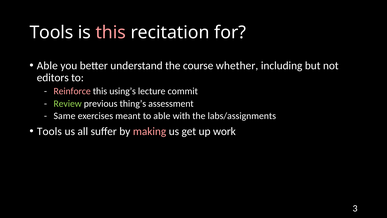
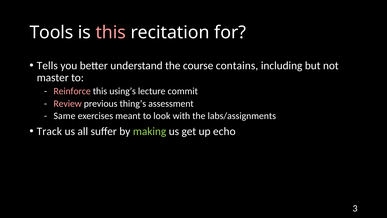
Able: Able -> Tells (47, 65)
whether: whether -> contains (237, 65)
editors: editors -> master (53, 78)
Review colour: light green -> pink (68, 103)
to able: able -> look (162, 116)
Tools: Tools -> Track (49, 131)
making colour: pink -> light green (150, 131)
work: work -> echo (224, 131)
